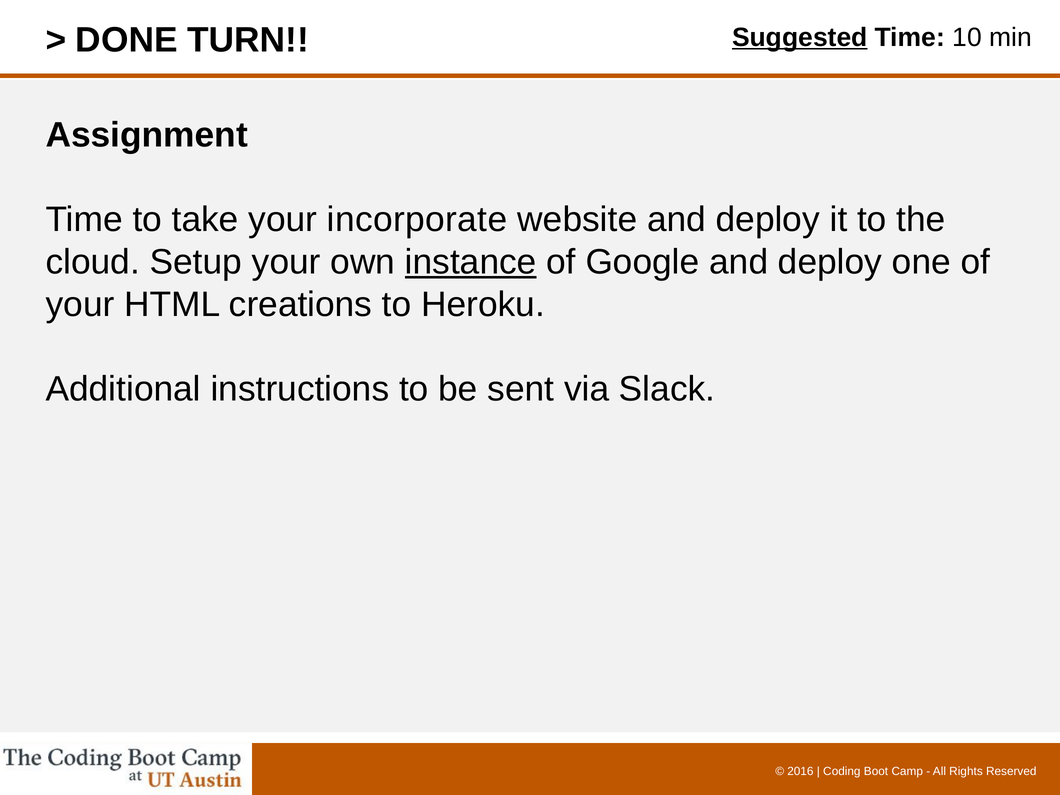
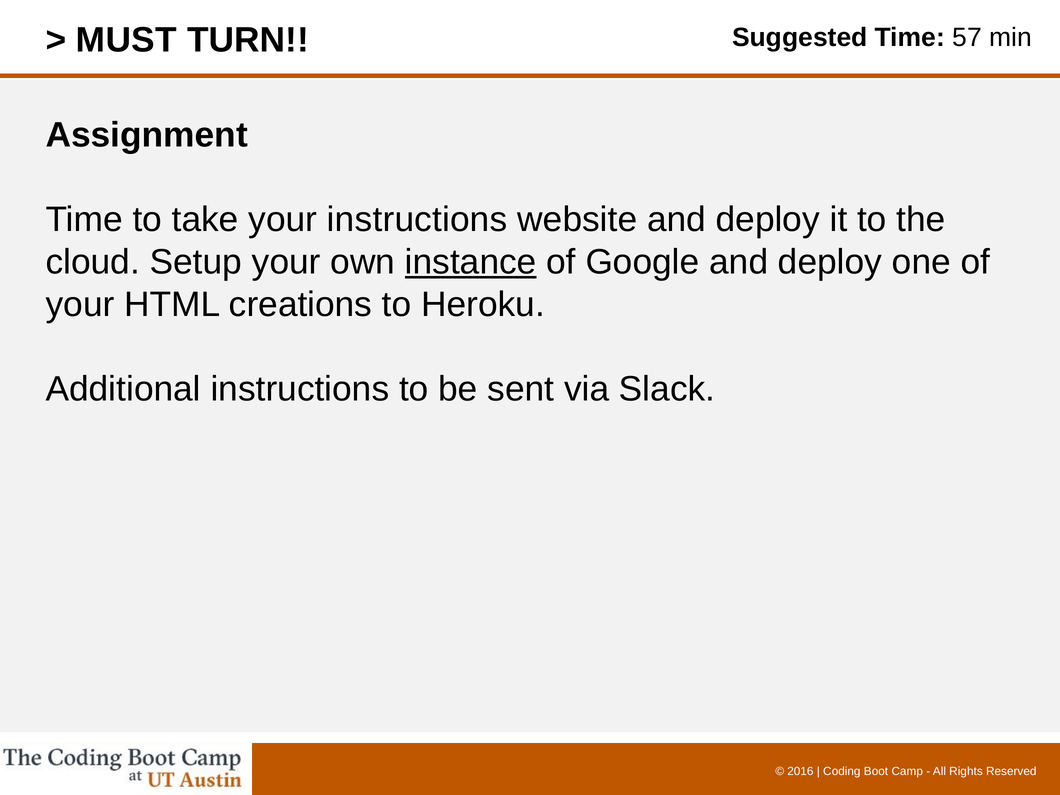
DONE: DONE -> MUST (126, 40)
Suggested underline: present -> none (800, 37)
10: 10 -> 57 (967, 37)
your incorporate: incorporate -> instructions (417, 220)
